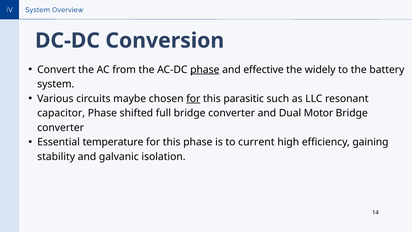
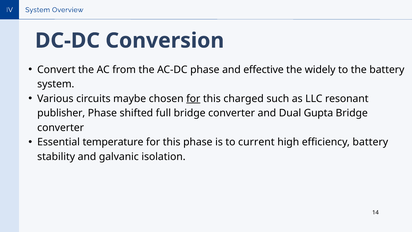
phase underline: present -> none (205, 70)
parasitic: parasitic -> charged (244, 99)
capacitor: capacitor -> publisher (61, 113)
Motor: Motor -> Gupta (318, 113)
efficiency gaining: gaining -> battery (370, 142)
